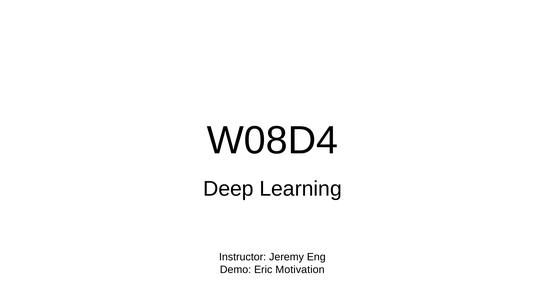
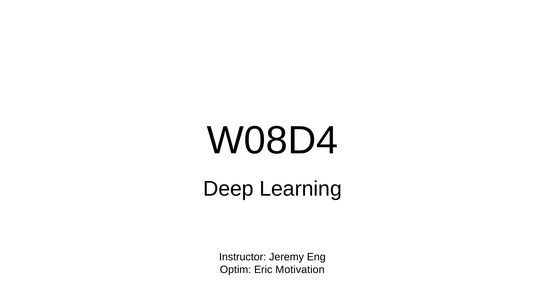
Demo: Demo -> Optim (236, 269)
